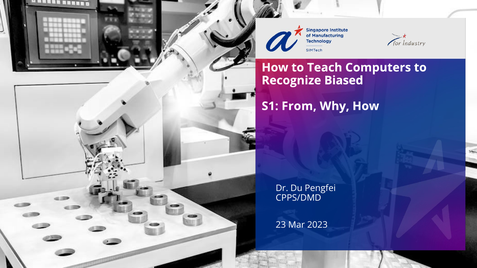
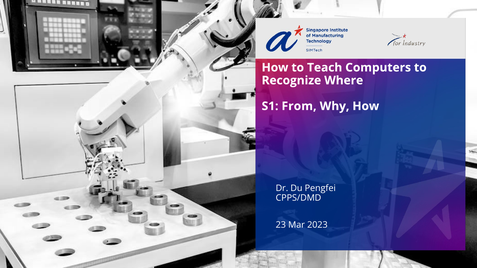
Biased: Biased -> Where (344, 80)
